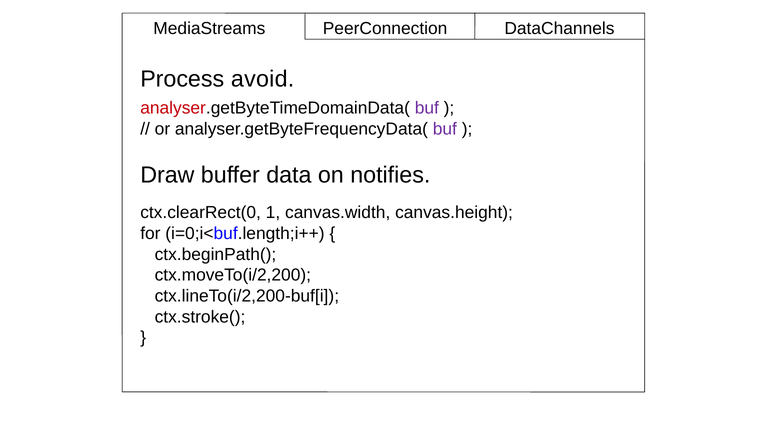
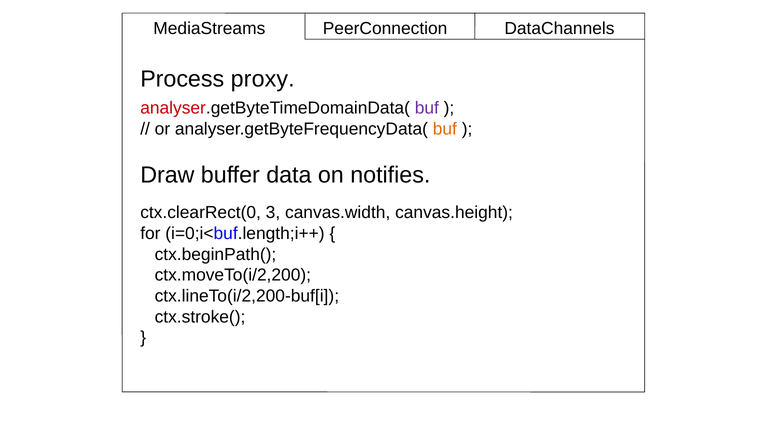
avoid: avoid -> proxy (263, 79)
buf colour: purple -> orange (445, 129)
1: 1 -> 3 (273, 213)
